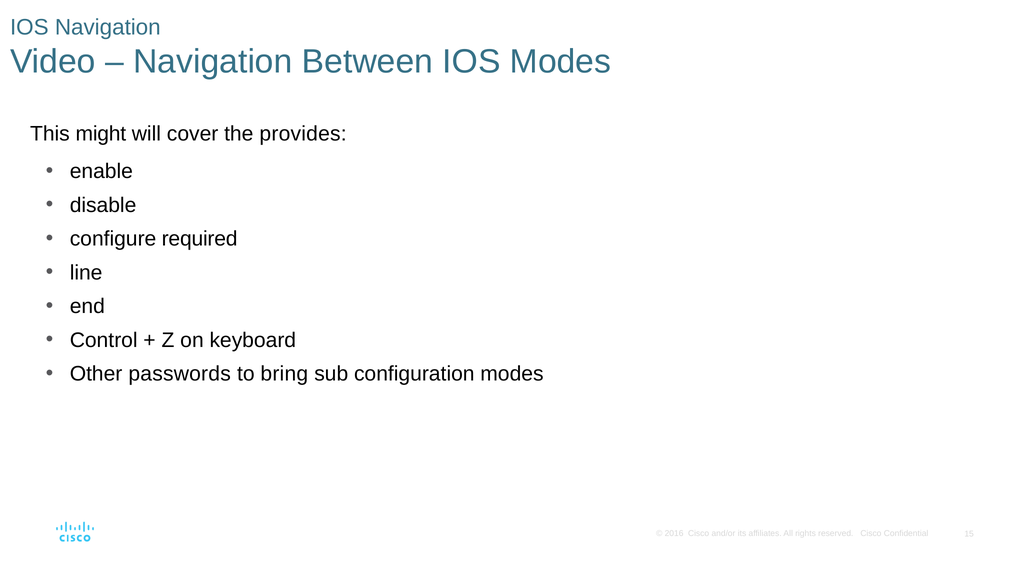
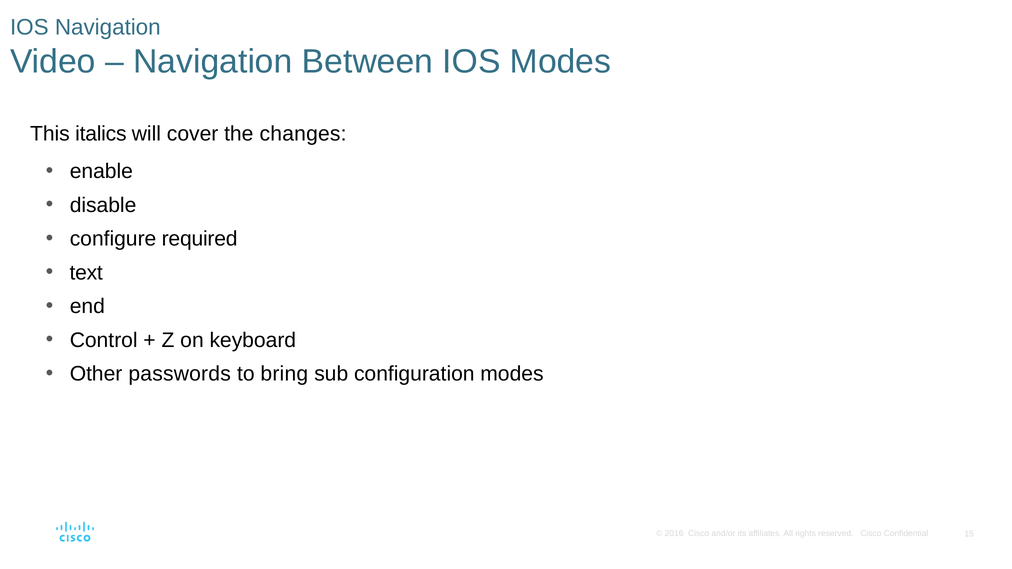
might: might -> italics (101, 134)
provides: provides -> changes (303, 134)
line: line -> text (86, 273)
